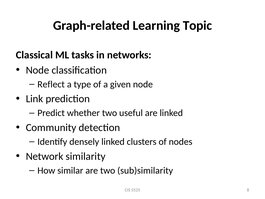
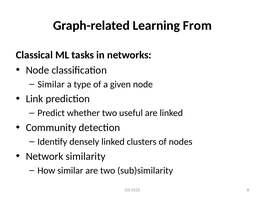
Topic: Topic -> From (197, 25)
Reflect: Reflect -> Similar (51, 84)
